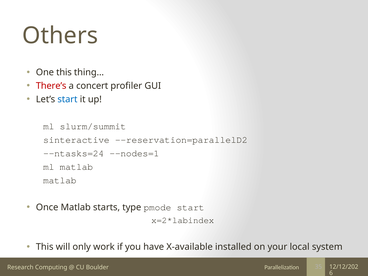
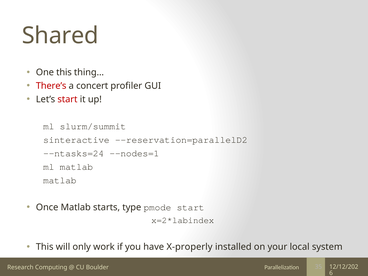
Others: Others -> Shared (60, 36)
start colour: blue -> red (67, 99)
X-available: X-available -> X-properly (190, 247)
